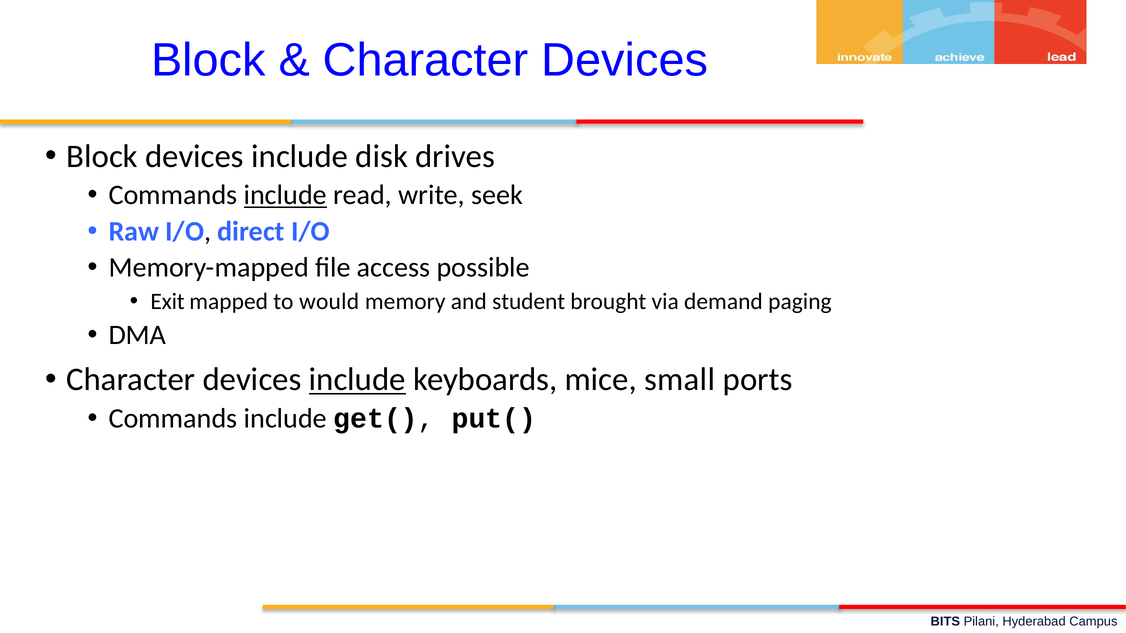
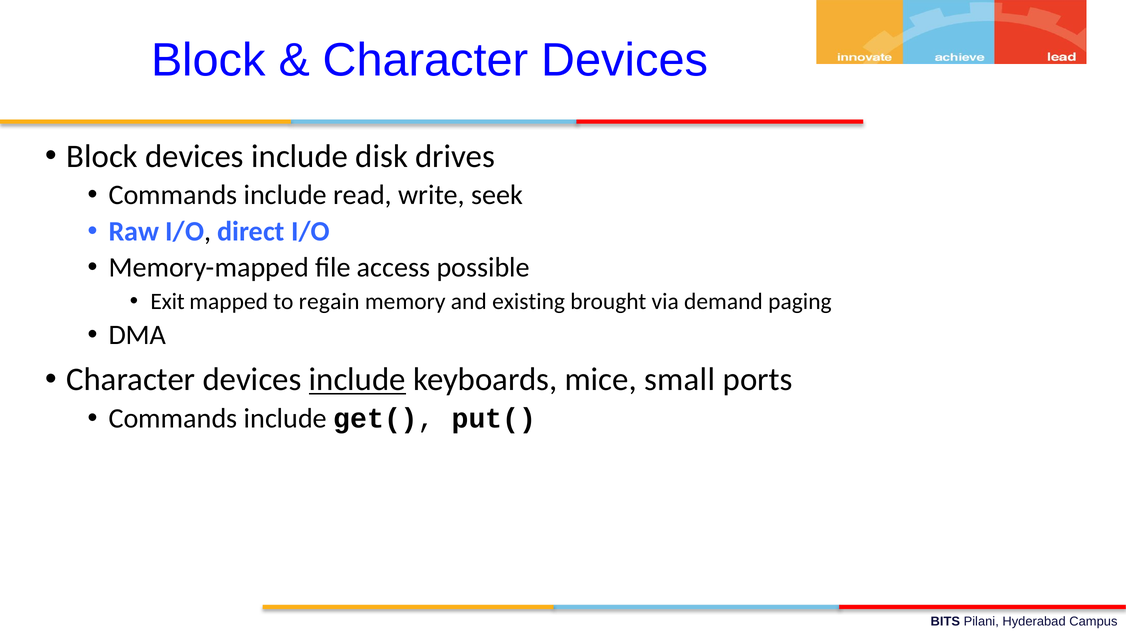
include underline: present -> none (285, 195)
would: would -> regain (329, 302)
student: student -> existing (529, 302)
